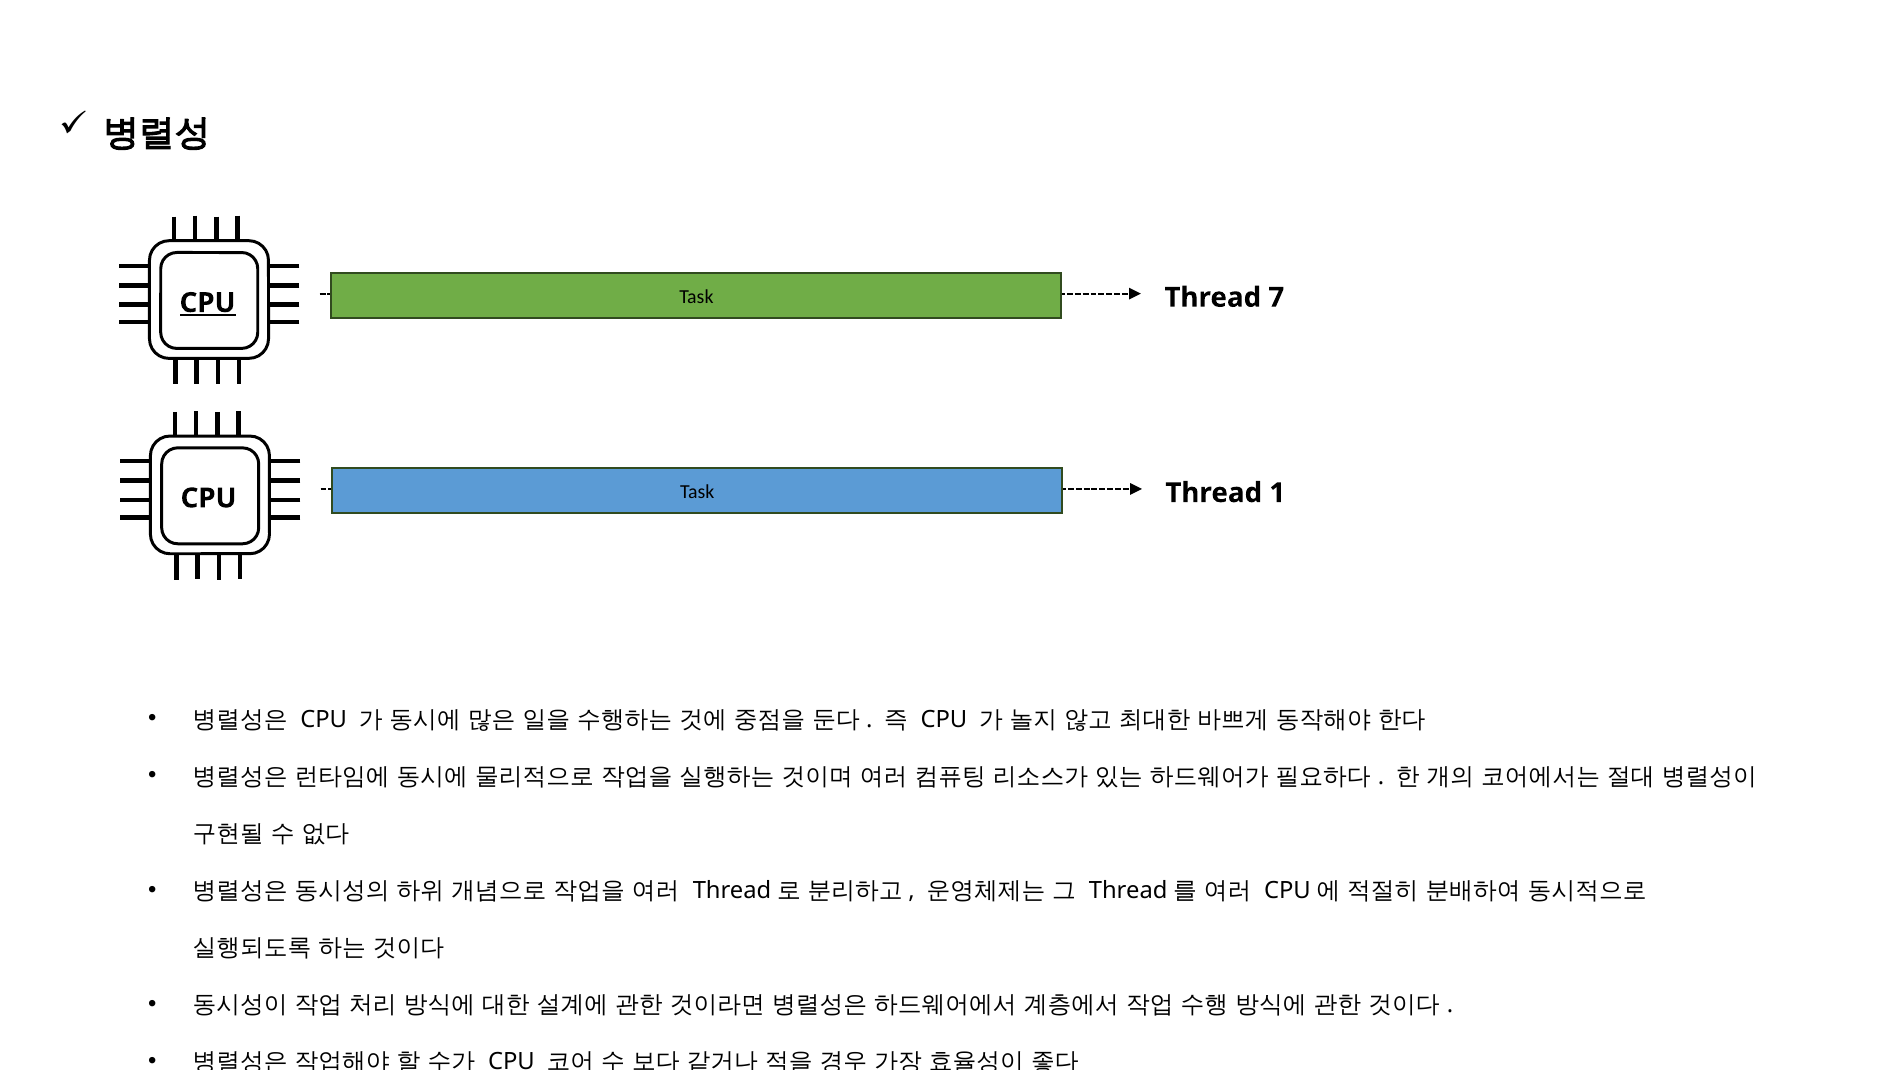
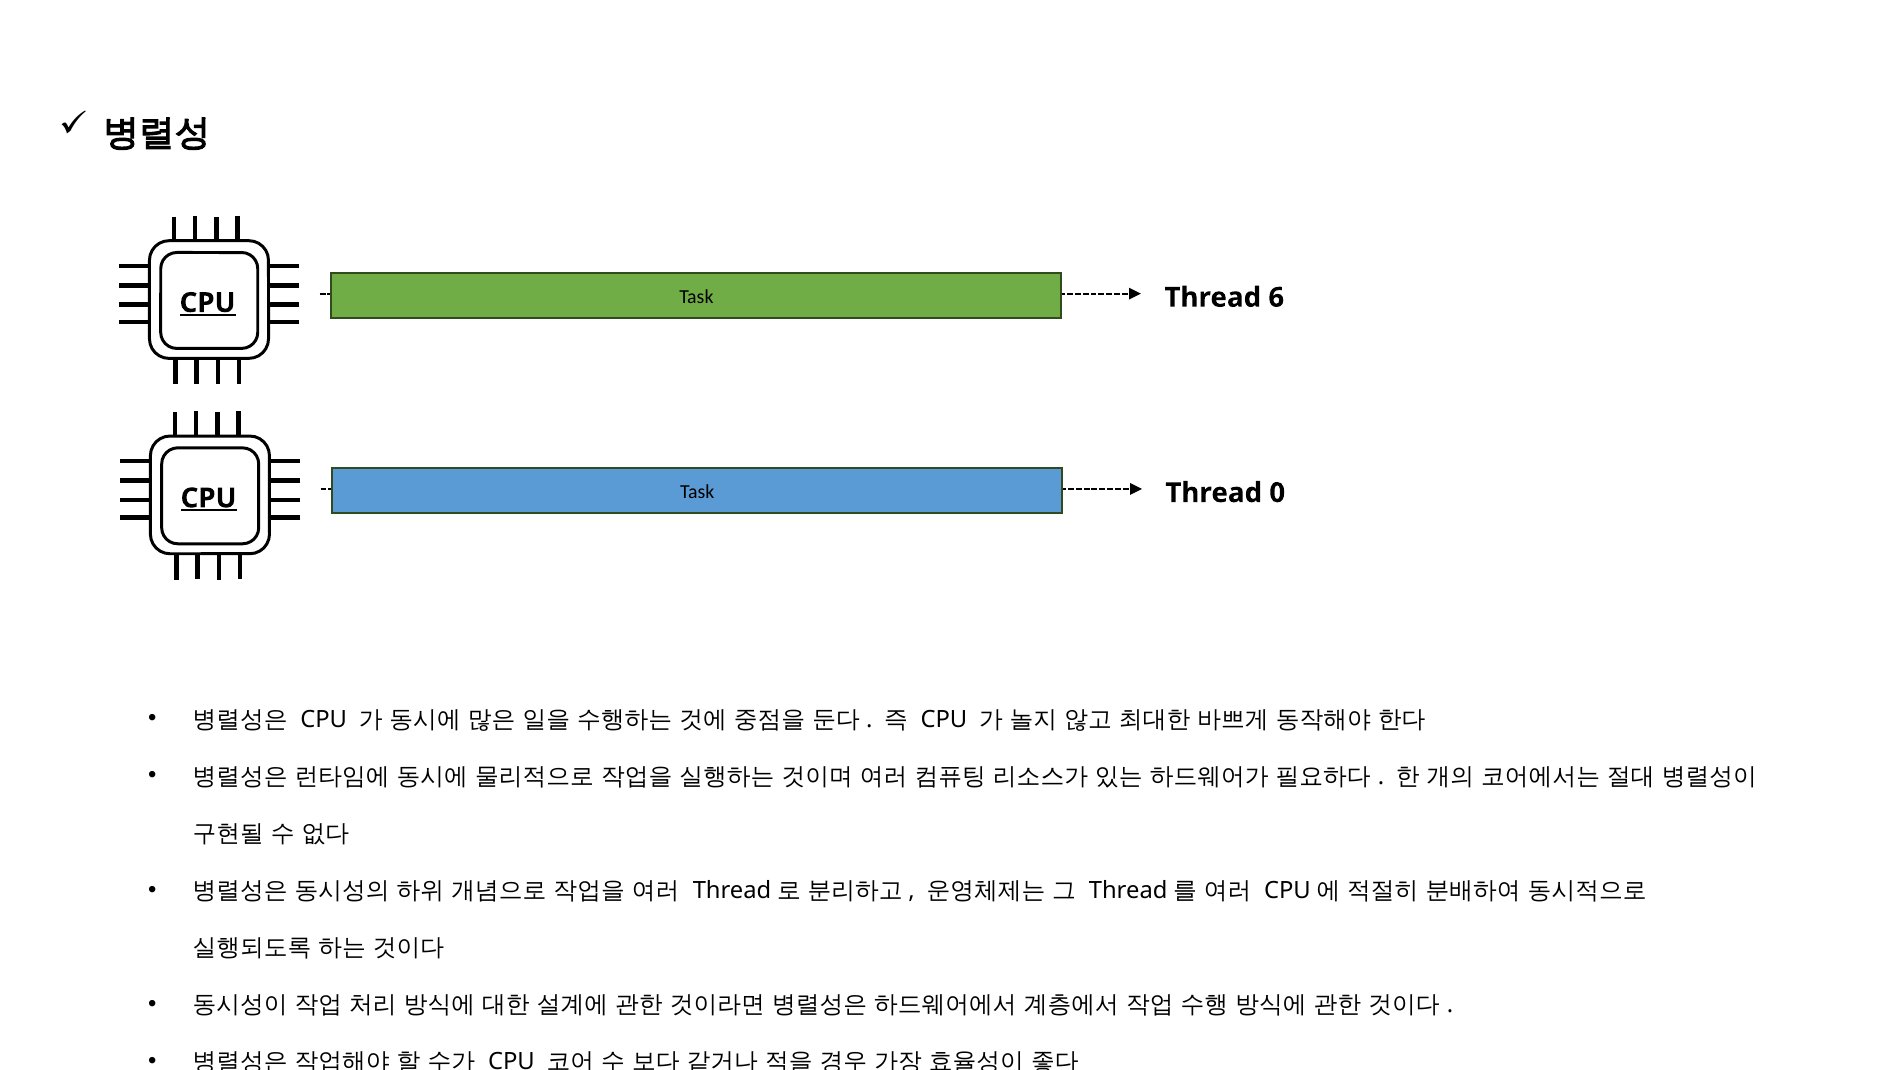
7: 7 -> 6 (1276, 298)
CPU underline: none -> present (209, 498)
1: 1 -> 0 (1277, 493)
